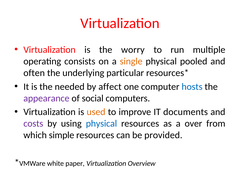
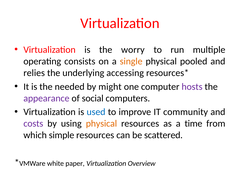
often: often -> relies (34, 73)
particular: particular -> accessing (125, 73)
affect: affect -> might (110, 87)
hosts colour: blue -> purple (192, 87)
used colour: orange -> blue (96, 112)
documents: documents -> community (186, 112)
physical colour: blue -> orange (101, 124)
over: over -> time (193, 124)
provided: provided -> scattered (163, 135)
